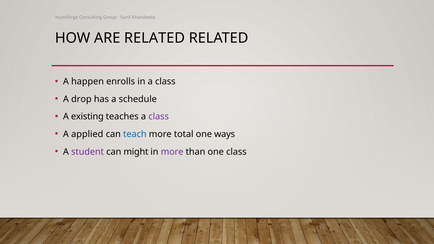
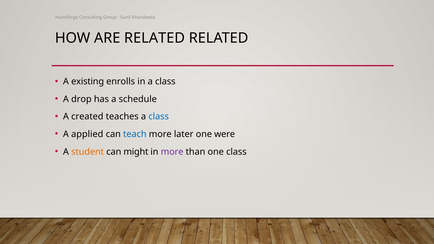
happen: happen -> existing (88, 82)
existing: existing -> created (87, 117)
class colour: purple -> blue (159, 117)
total: total -> later (184, 134)
ways: ways -> were (225, 134)
student colour: purple -> orange (88, 152)
